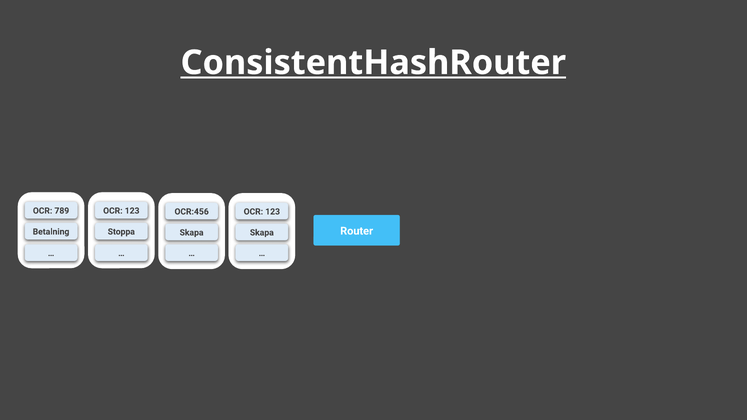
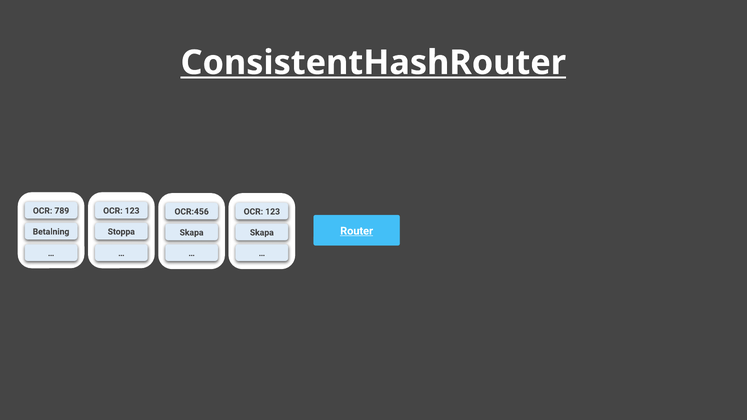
Router underline: none -> present (357, 231)
